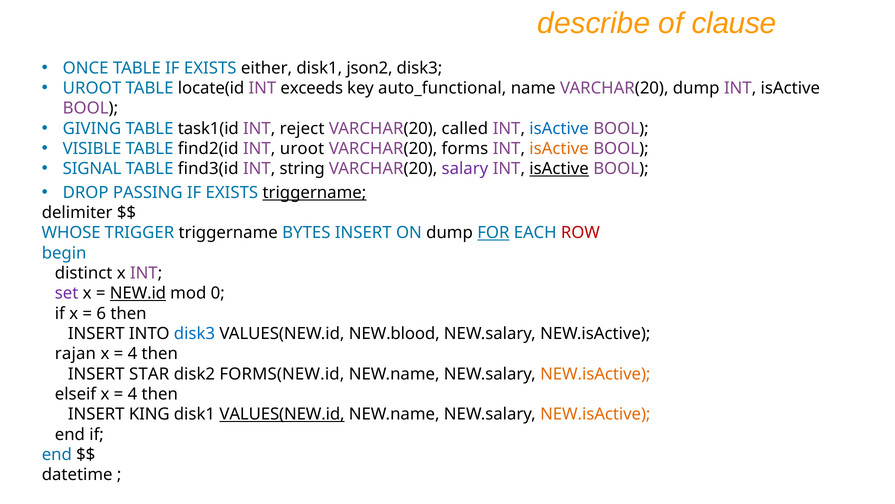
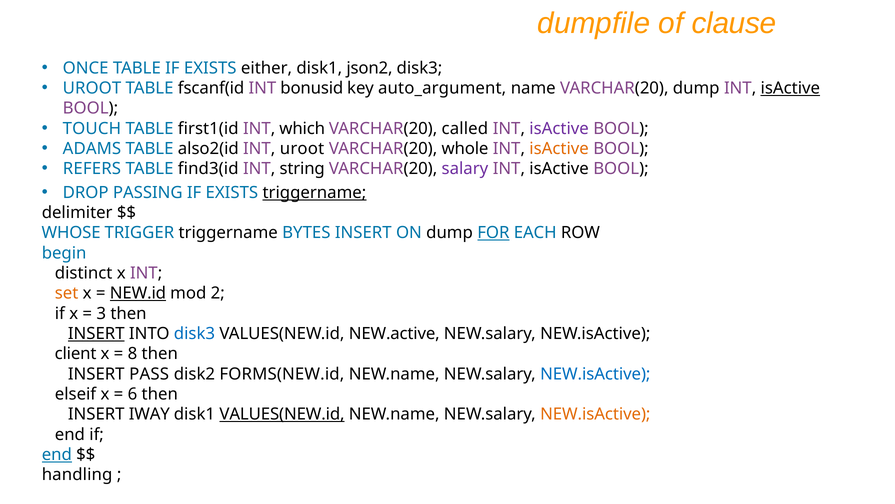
describe: describe -> dumpfile (594, 23)
locate(id: locate(id -> fscanf(id (211, 88)
exceeds: exceeds -> bonusid (312, 88)
auto_functional: auto_functional -> auto_argument (442, 88)
isActive underline: none -> present (790, 88)
GIVING: GIVING -> TOUCH (92, 128)
task1(id: task1(id -> first1(id (208, 128)
reject: reject -> which (302, 128)
isActive colour: blue -> purple (559, 128)
VISIBLE: VISIBLE -> ADAMS (92, 148)
find2(id: find2(id -> also2(id (208, 148)
forms: forms -> whole (465, 148)
SIGNAL: SIGNAL -> REFERS (92, 169)
isActive underline: present -> none (559, 169)
ROW colour: red -> black (580, 233)
set colour: purple -> orange (67, 293)
0: 0 -> 2 (218, 293)
6: 6 -> 3 (101, 313)
INSERT underline: none -> present (96, 333)
NEW.blood: NEW.blood -> NEW.active (394, 333)
rajan: rajan -> client (76, 353)
4: 4 -> 8 (132, 353)
STAR: STAR -> PASS (149, 374)
NEW.isActive colour: orange -> blue (595, 374)
4: 4 -> 6 (132, 394)
KING: KING -> IWAY (149, 414)
end underline: none -> present (57, 454)
datetime: datetime -> handling (77, 474)
